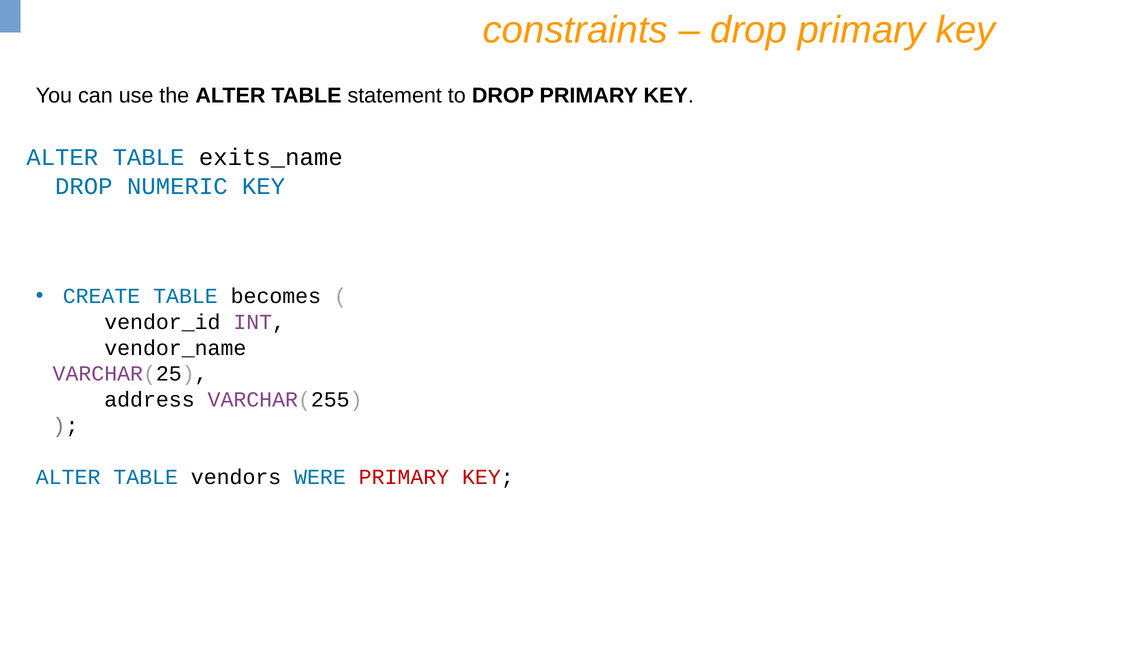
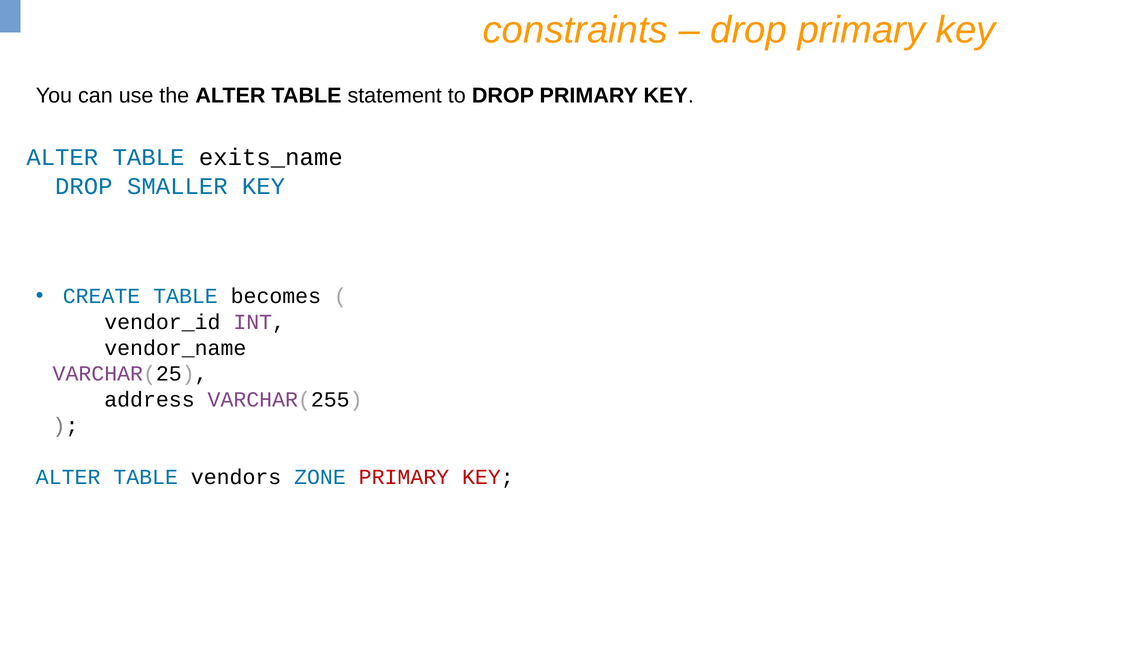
NUMERIC: NUMERIC -> SMALLER (177, 186)
WERE: WERE -> ZONE (320, 477)
